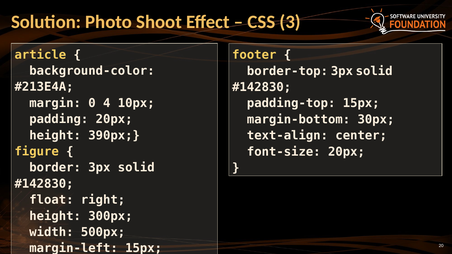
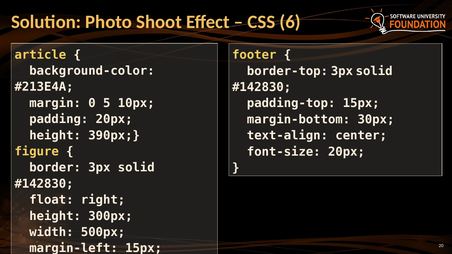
3: 3 -> 6 (290, 22)
4: 4 -> 5 (107, 103)
